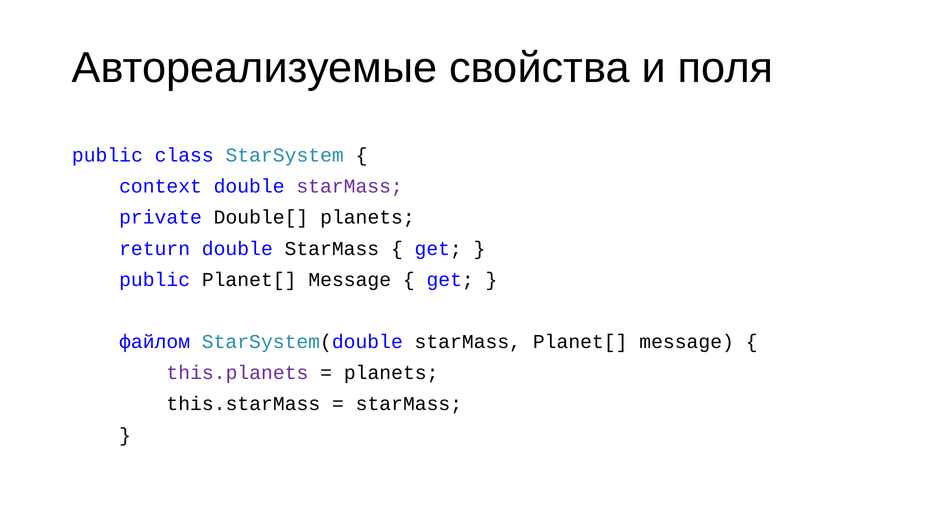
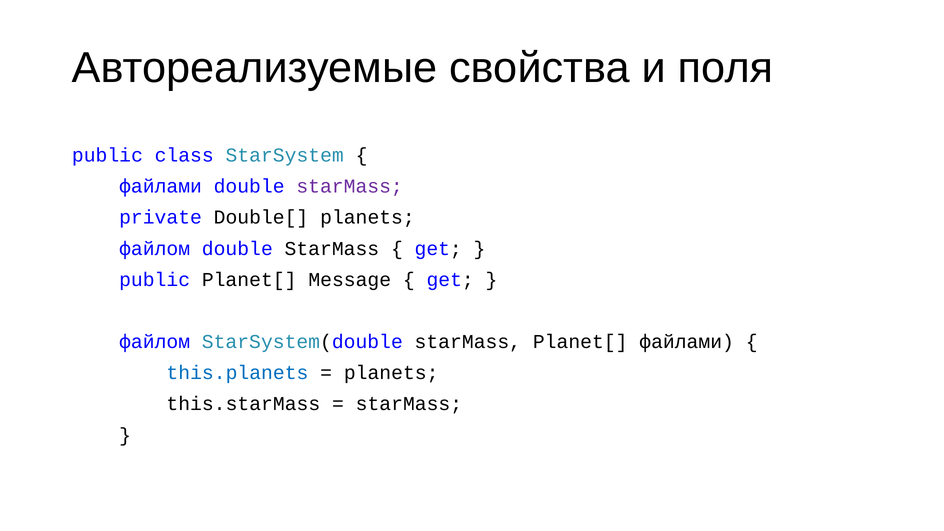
context: context -> файлами (161, 186)
return: return -> файлом (155, 249)
starMass Planet[ message: message -> файлами (687, 342)
this.planets colour: purple -> blue (237, 373)
